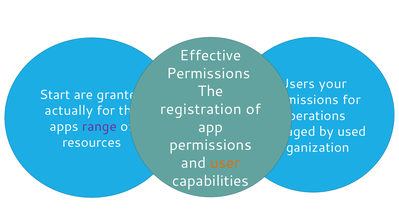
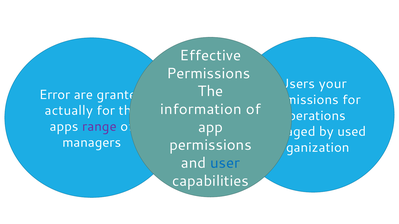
Start: Start -> Error (55, 95)
registration: registration -> information (201, 109)
resources: resources -> managers (92, 143)
user colour: orange -> blue (225, 163)
